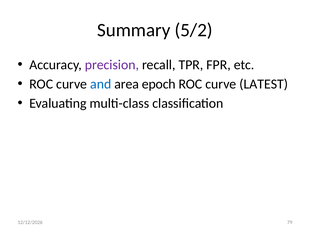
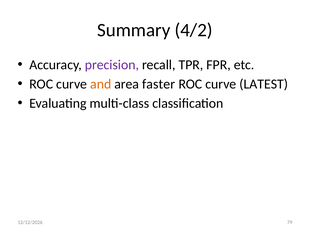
5/2: 5/2 -> 4/2 (194, 30)
and colour: blue -> orange (101, 84)
epoch: epoch -> faster (159, 84)
